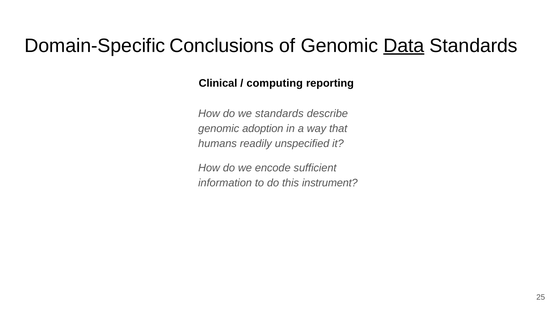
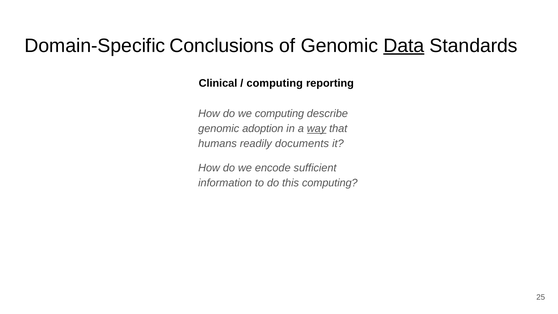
we standards: standards -> computing (279, 114)
way underline: none -> present (317, 129)
unspecified: unspecified -> documents (302, 144)
this instrument: instrument -> computing (330, 183)
